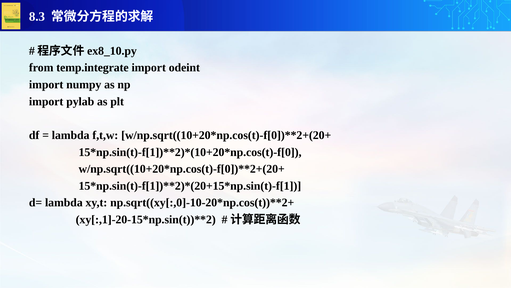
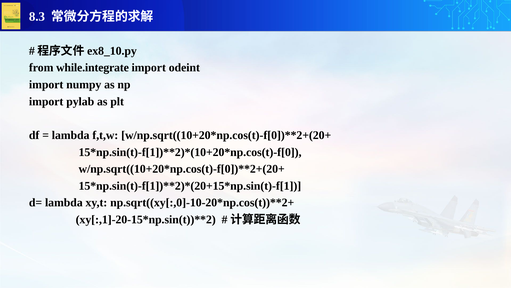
temp.integrate: temp.integrate -> while.integrate (92, 68)
